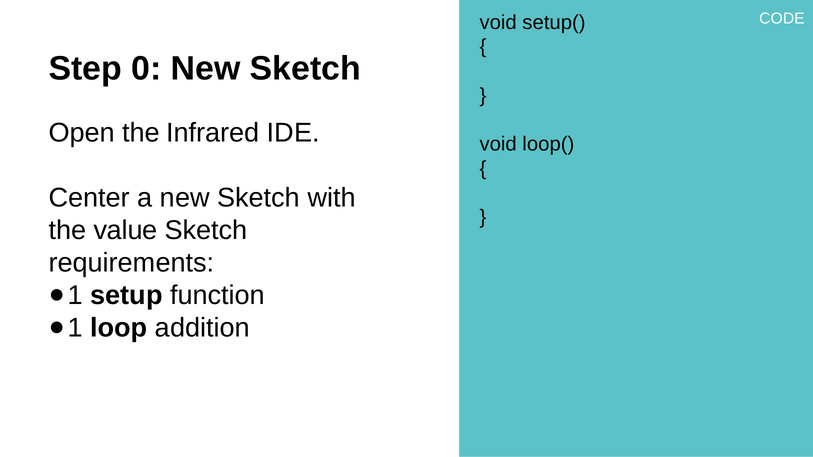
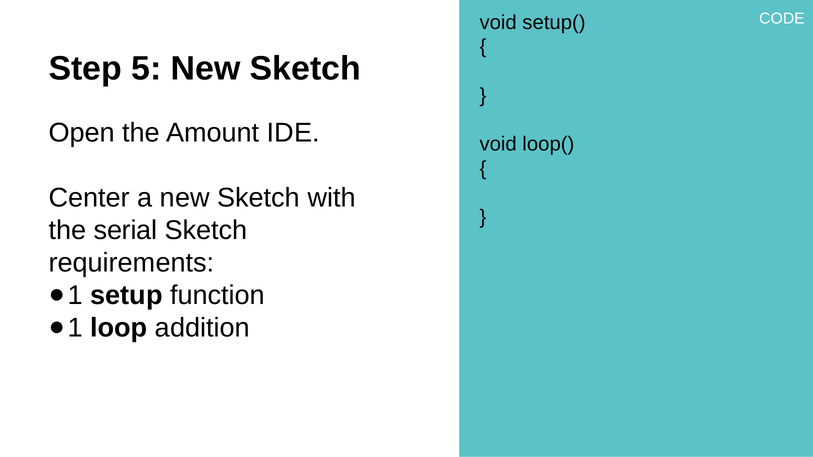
0: 0 -> 5 (146, 68)
Infrared: Infrared -> Amount (213, 133)
value: value -> serial (126, 231)
